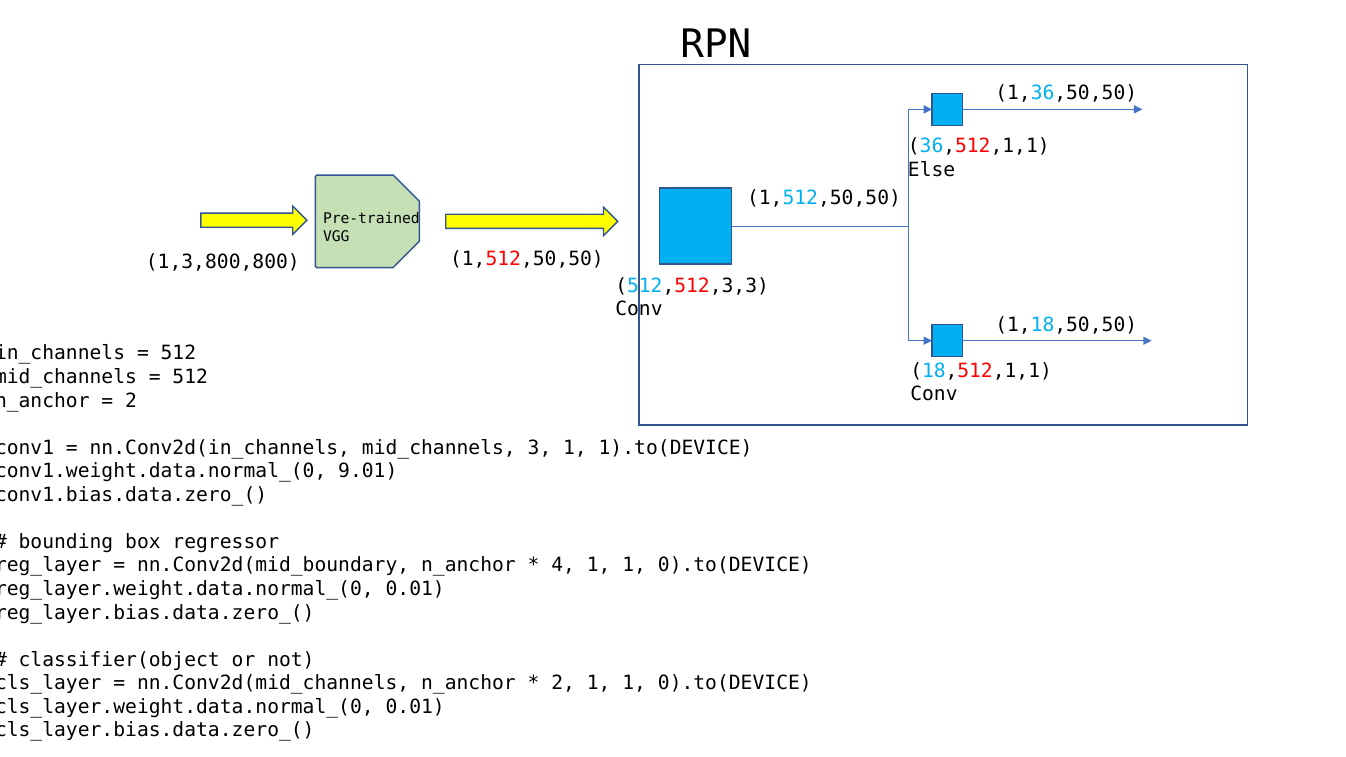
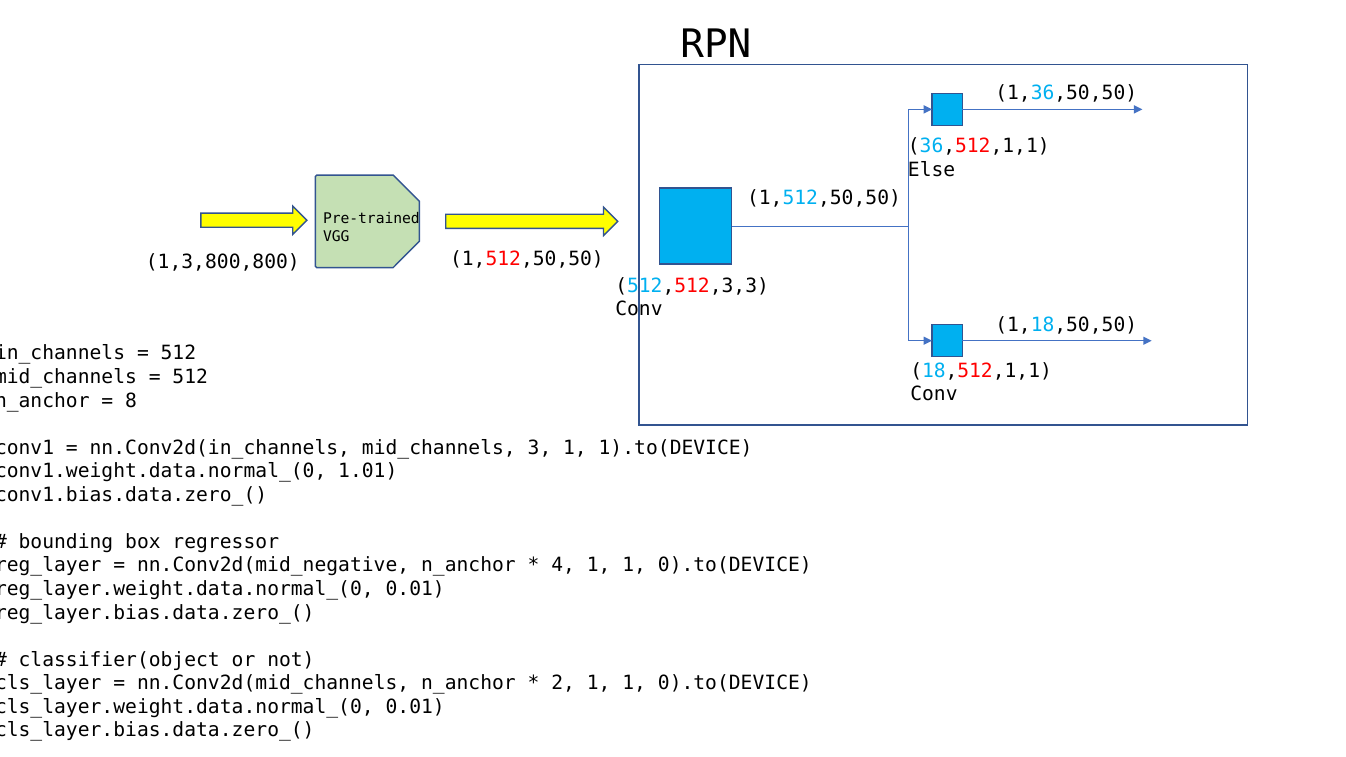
2: 2 -> 8 (131, 401)
9.01: 9.01 -> 1.01 (368, 471)
nn.Conv2d(mid_boundary: nn.Conv2d(mid_boundary -> nn.Conv2d(mid_negative (273, 566)
